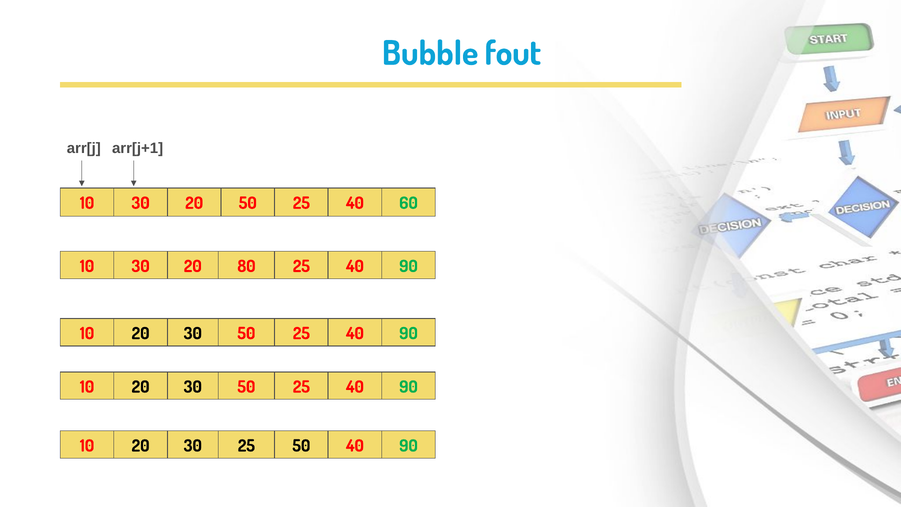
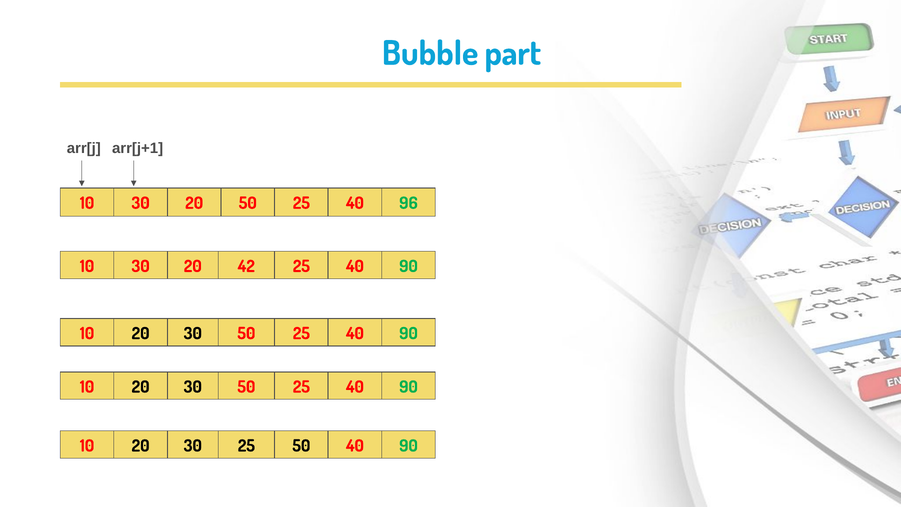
fout: fout -> part (513, 54)
60: 60 -> 96 (408, 203)
80: 80 -> 42 (246, 266)
